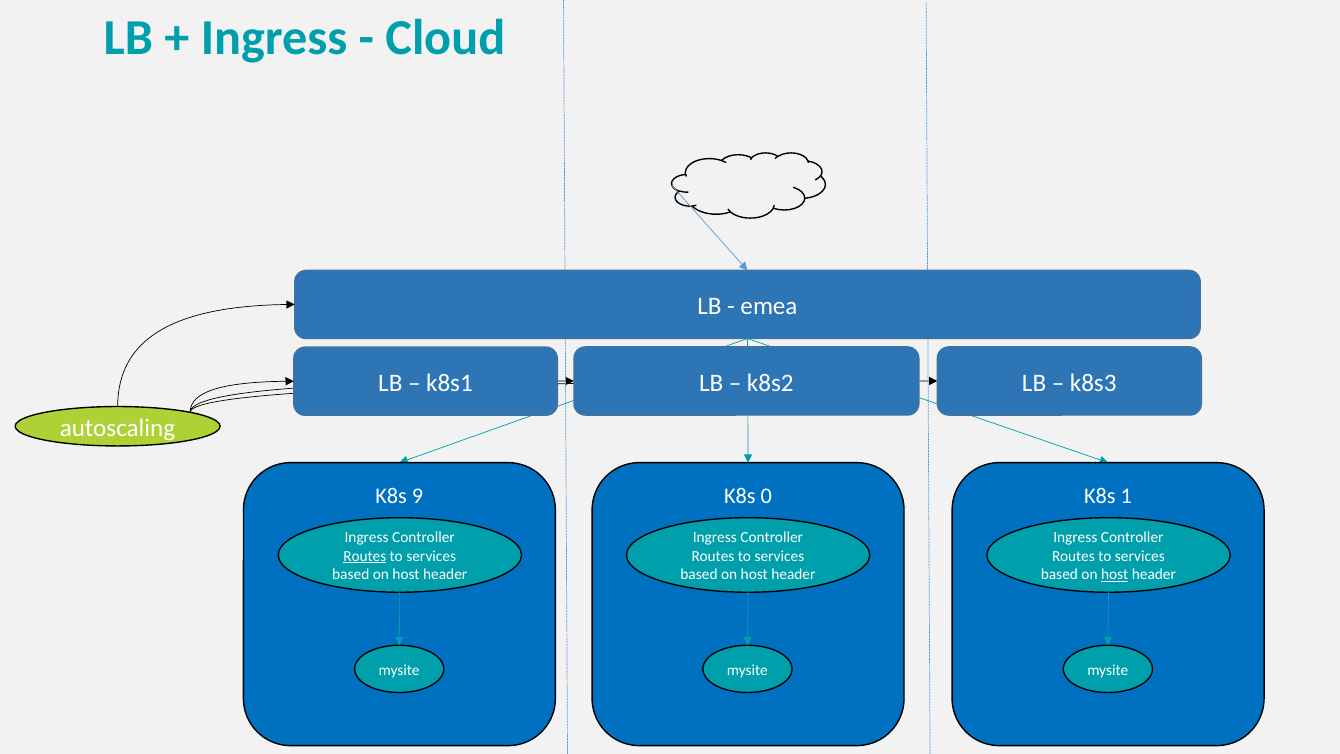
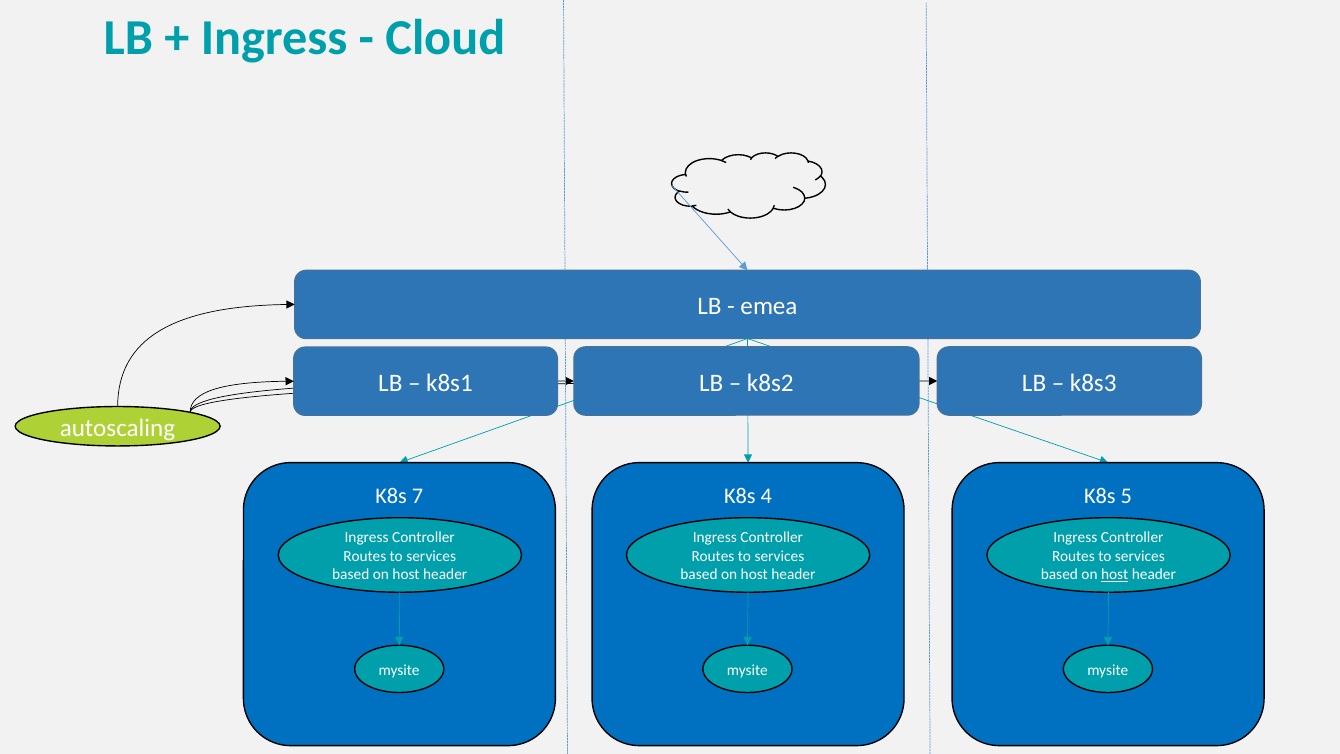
9: 9 -> 7 (418, 496)
0: 0 -> 4 (766, 496)
1: 1 -> 5 (1126, 496)
Routes underline: present -> none (365, 556)
